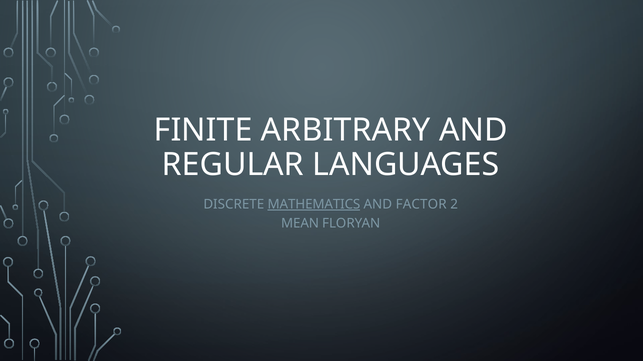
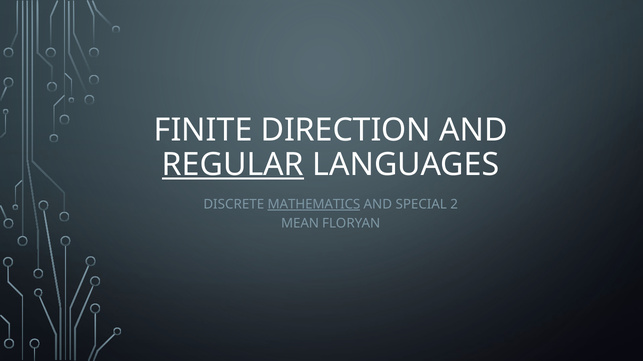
ARBITRARY: ARBITRARY -> DIRECTION (346, 130)
REGULAR underline: none -> present (233, 165)
FACTOR: FACTOR -> SPECIAL (421, 205)
